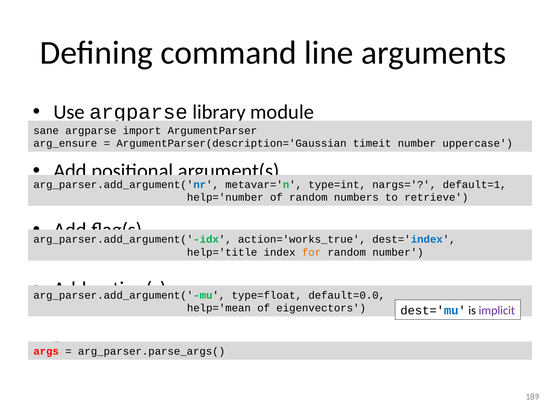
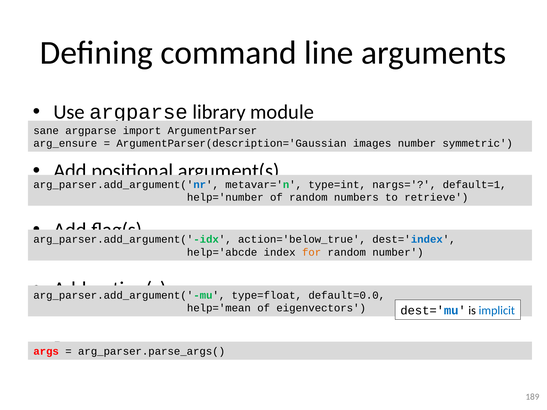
timeit: timeit -> images (372, 143)
uppercase: uppercase -> symmetric (478, 143)
action='works_true: action='works_true -> action='below_true (302, 240)
help='title: help='title -> help='abcde (222, 252)
implicit colour: purple -> blue (497, 311)
